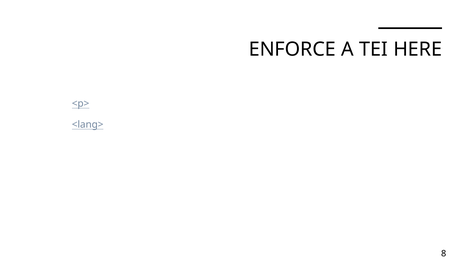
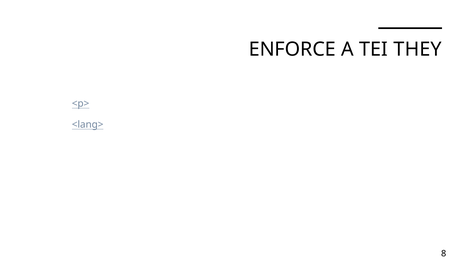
HERE: HERE -> THEY (418, 49)
